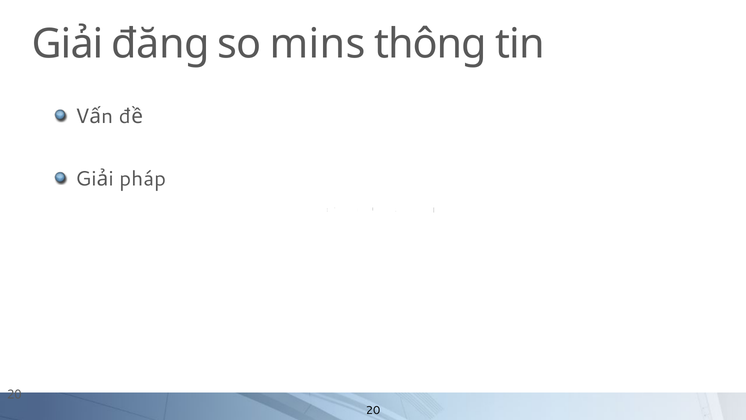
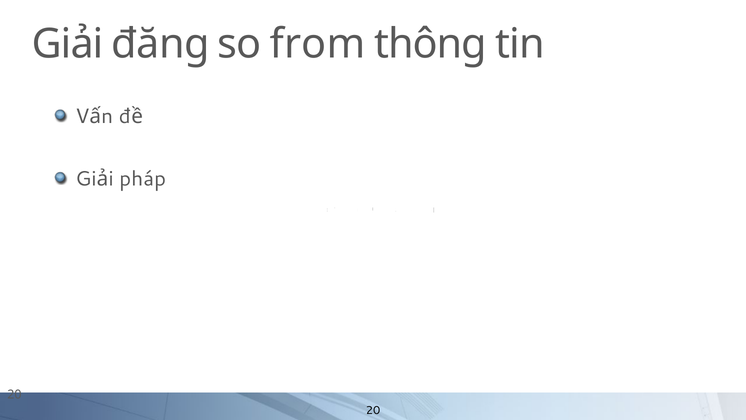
mins: mins -> from (318, 44)
